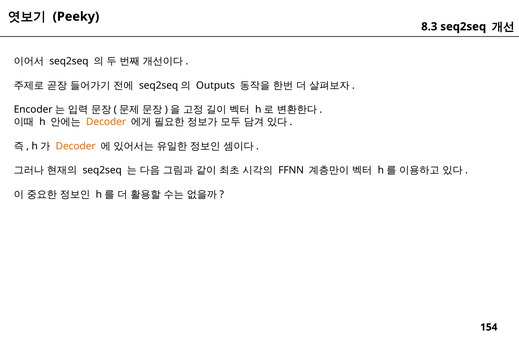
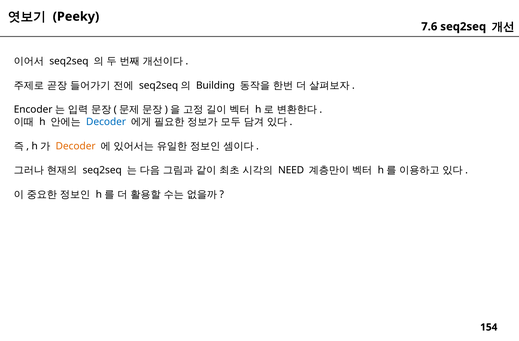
8.3: 8.3 -> 7.6 (429, 27)
Outputs: Outputs -> Building (215, 85)
Decoder colour: orange -> blue (106, 122)
FFNN: FFNN -> NEED (291, 170)
